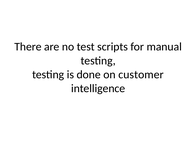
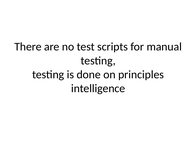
customer: customer -> principles (141, 75)
